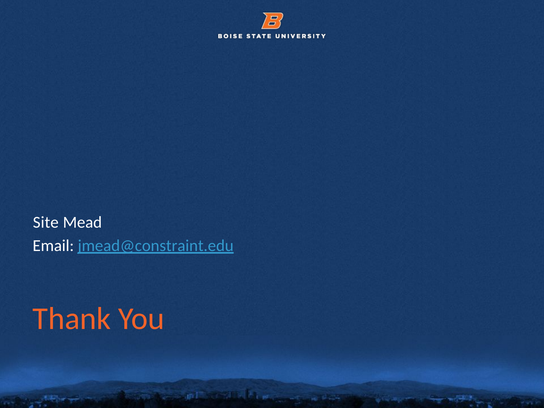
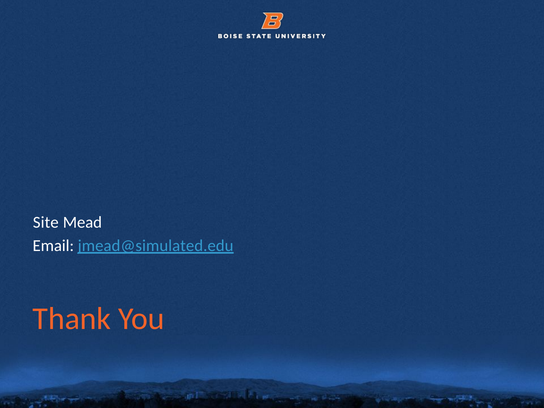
jmead@constraint.edu: jmead@constraint.edu -> jmead@simulated.edu (156, 246)
